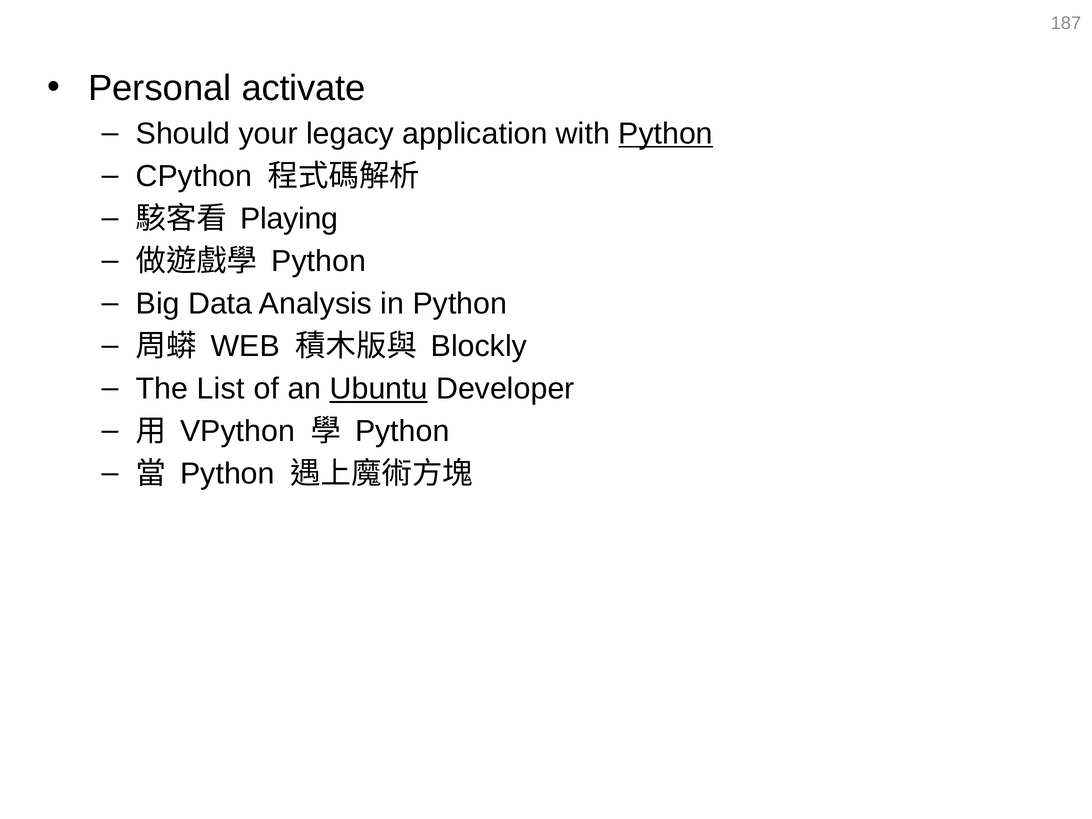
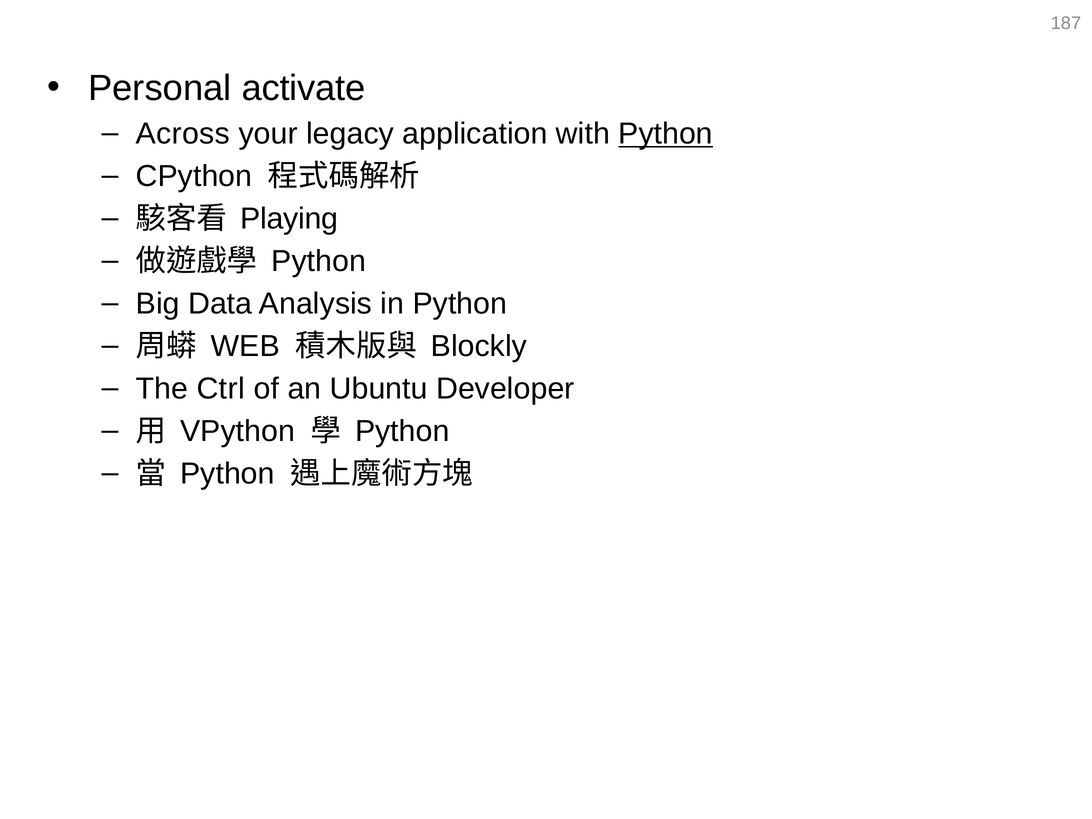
Should: Should -> Across (183, 134)
List: List -> Ctrl (221, 389)
Ubuntu underline: present -> none (379, 389)
